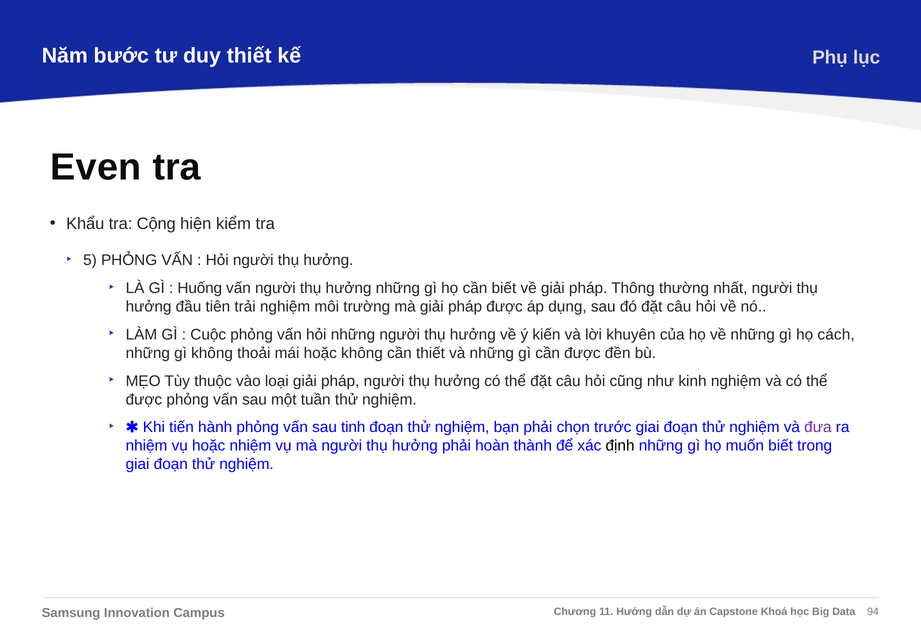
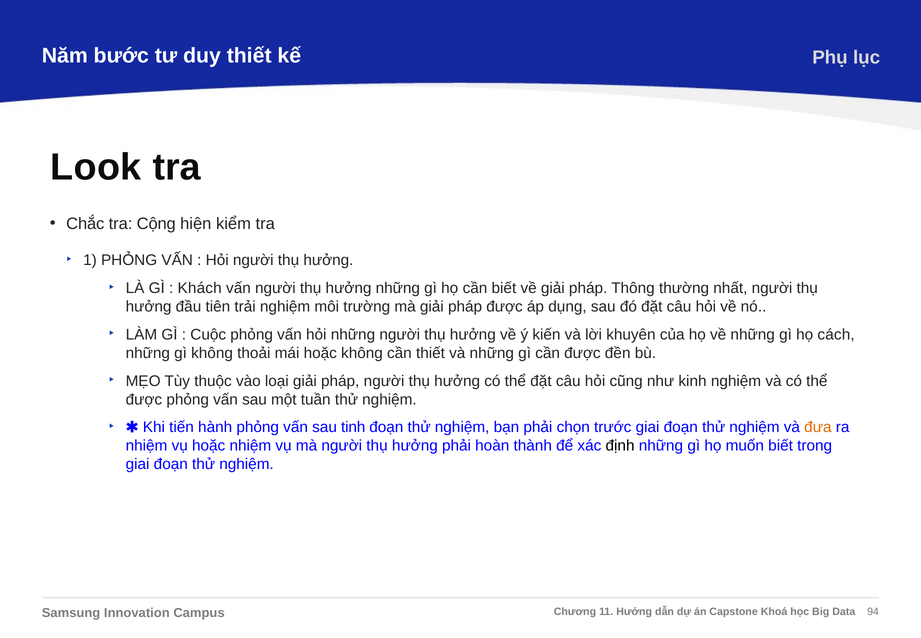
Even: Even -> Look (96, 167)
Khẩu: Khẩu -> Chắc (85, 224)
5: 5 -> 1 (90, 260)
Huống: Huống -> Khách (200, 288)
đưa colour: purple -> orange (818, 427)
